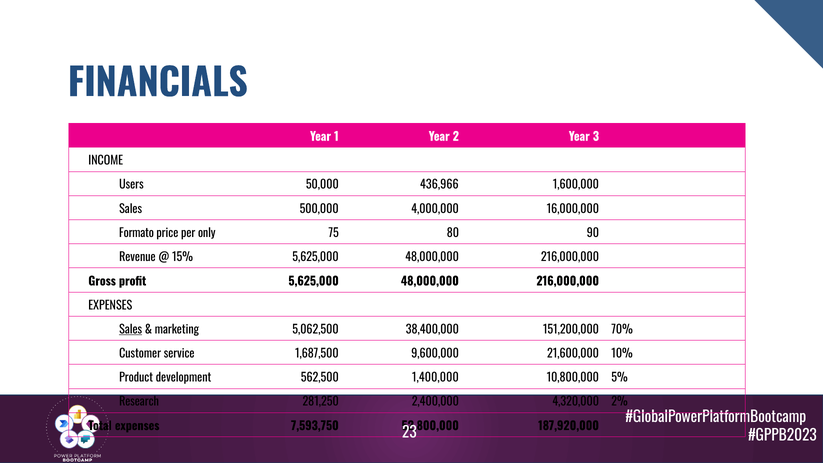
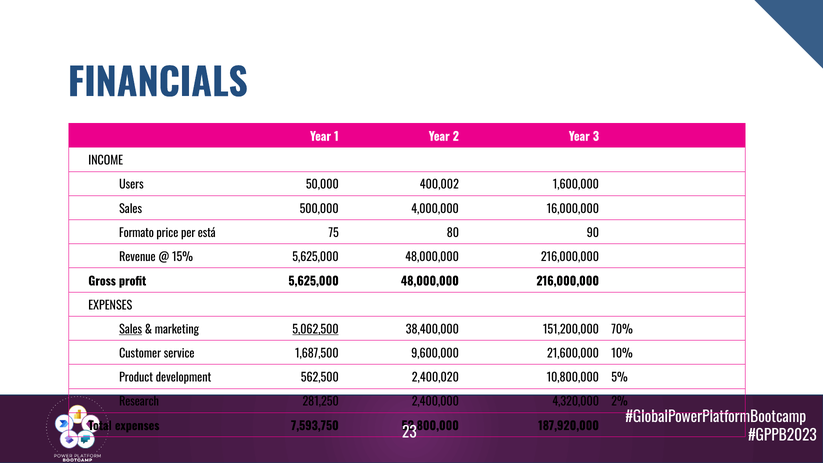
436,966: 436,966 -> 400,002 (439, 185)
only: only -> está (207, 233)
5,062,500 underline: none -> present (315, 330)
1,400,000: 1,400,000 -> 2,400,020 (435, 378)
